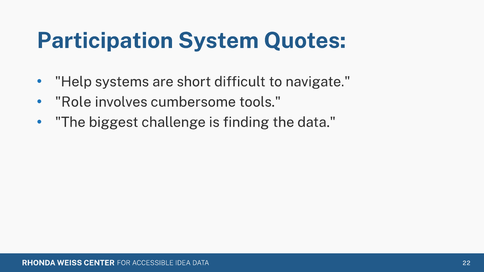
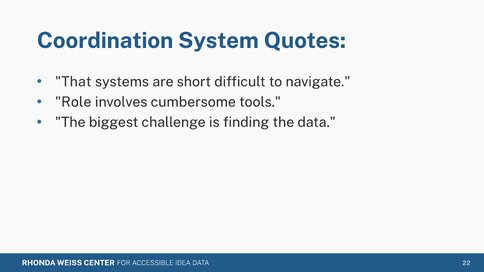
Participation: Participation -> Coordination (105, 41)
Help: Help -> That (73, 82)
